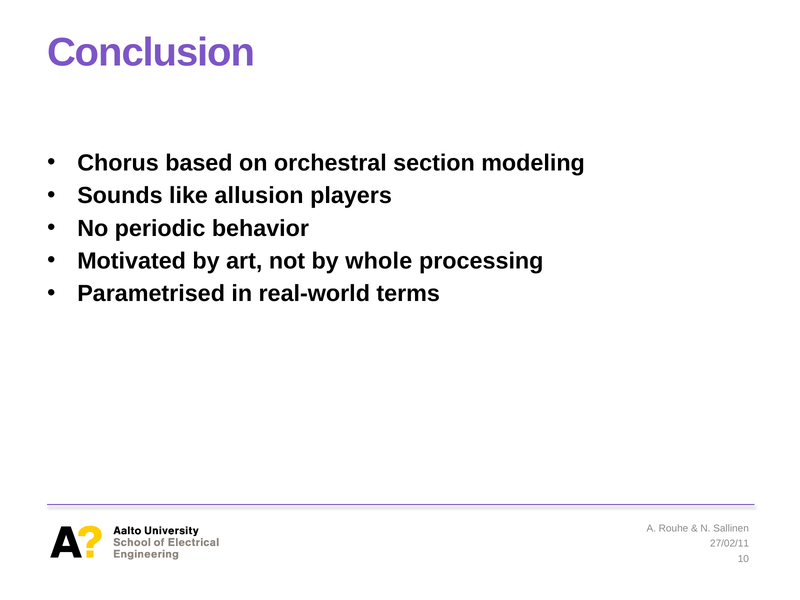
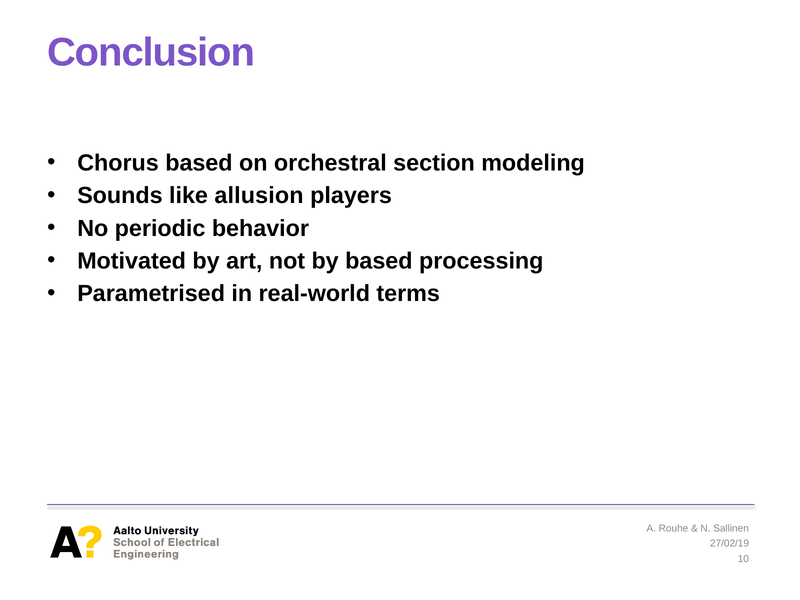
by whole: whole -> based (379, 261)
27/02/11: 27/02/11 -> 27/02/19 (730, 543)
